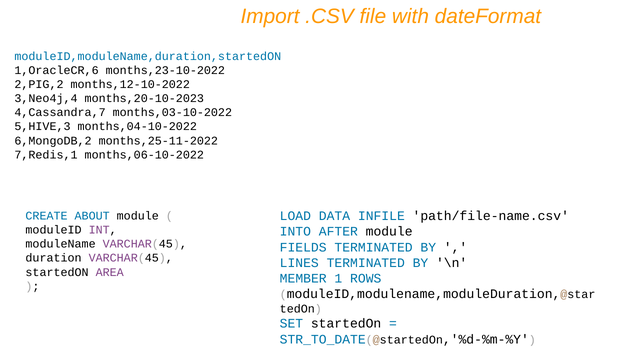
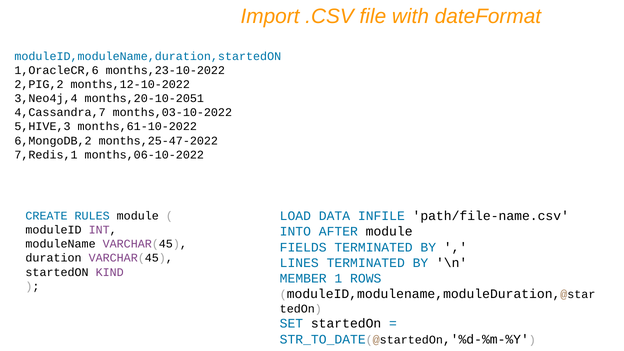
months,20-10-2023: months,20-10-2023 -> months,20-10-2051 (144, 99)
months,04-10-2022: months,04-10-2022 -> months,61-10-2022 (137, 127)
months,25-11-2022: months,25-11-2022 -> months,25-47-2022 (158, 141)
ABOUT: ABOUT -> RULES (92, 216)
AREA: AREA -> KIND (110, 272)
